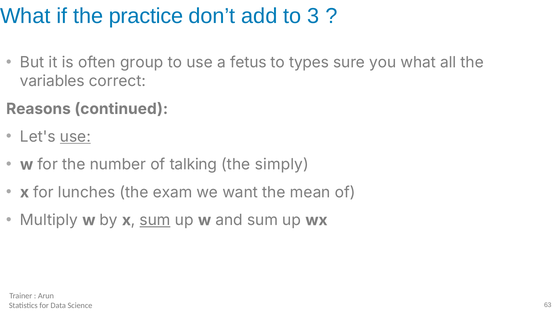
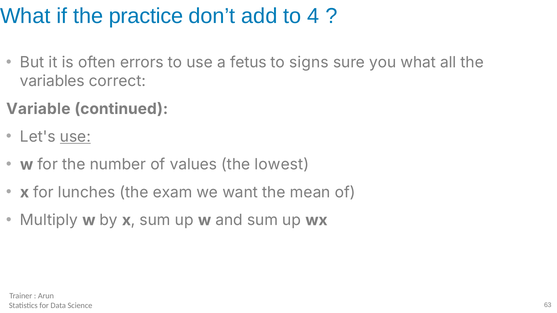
3: 3 -> 4 (313, 16)
group: group -> errors (142, 63)
types: types -> signs (309, 63)
Reasons: Reasons -> Variable (38, 109)
talking: talking -> values (193, 165)
simply: simply -> lowest (282, 165)
sum underline: present -> none (155, 220)
